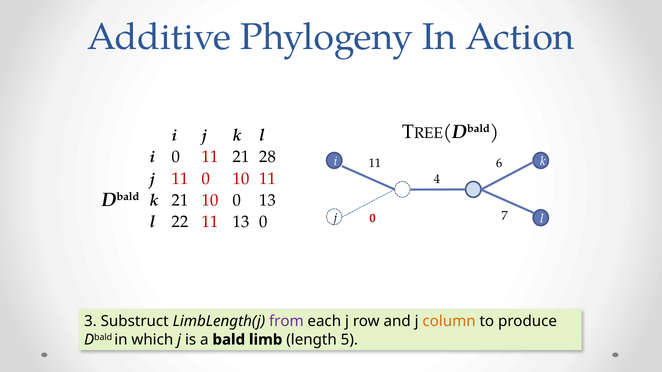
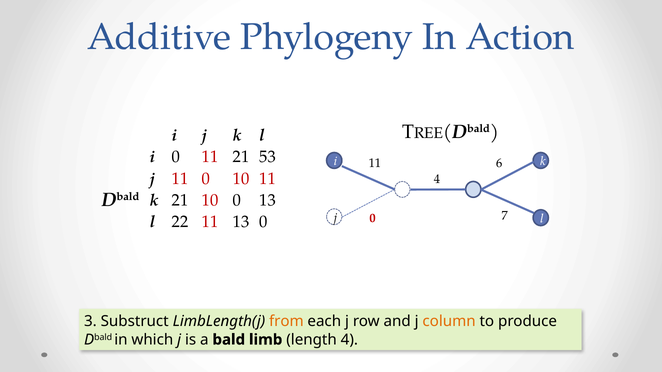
28: 28 -> 53 (268, 157)
from colour: purple -> orange (286, 322)
length 5: 5 -> 4 (349, 340)
